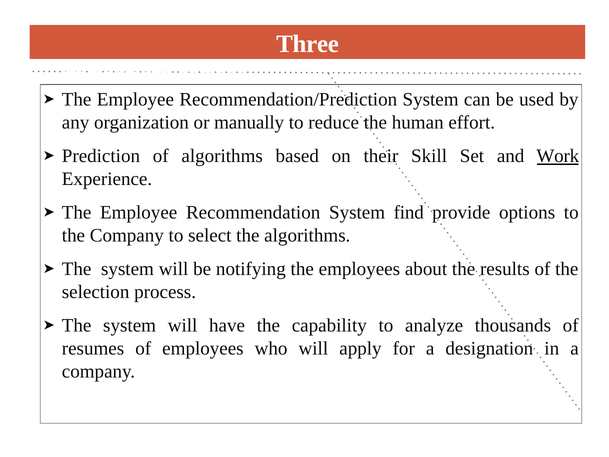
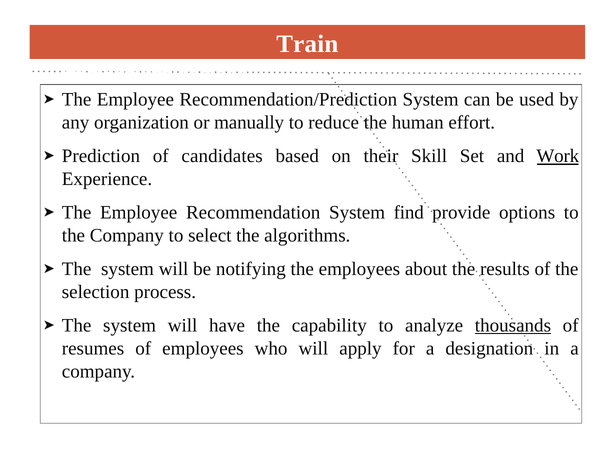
Three: Three -> Train (307, 44)
of algorithms: algorithms -> candidates (222, 156)
thousands underline: none -> present (513, 325)
